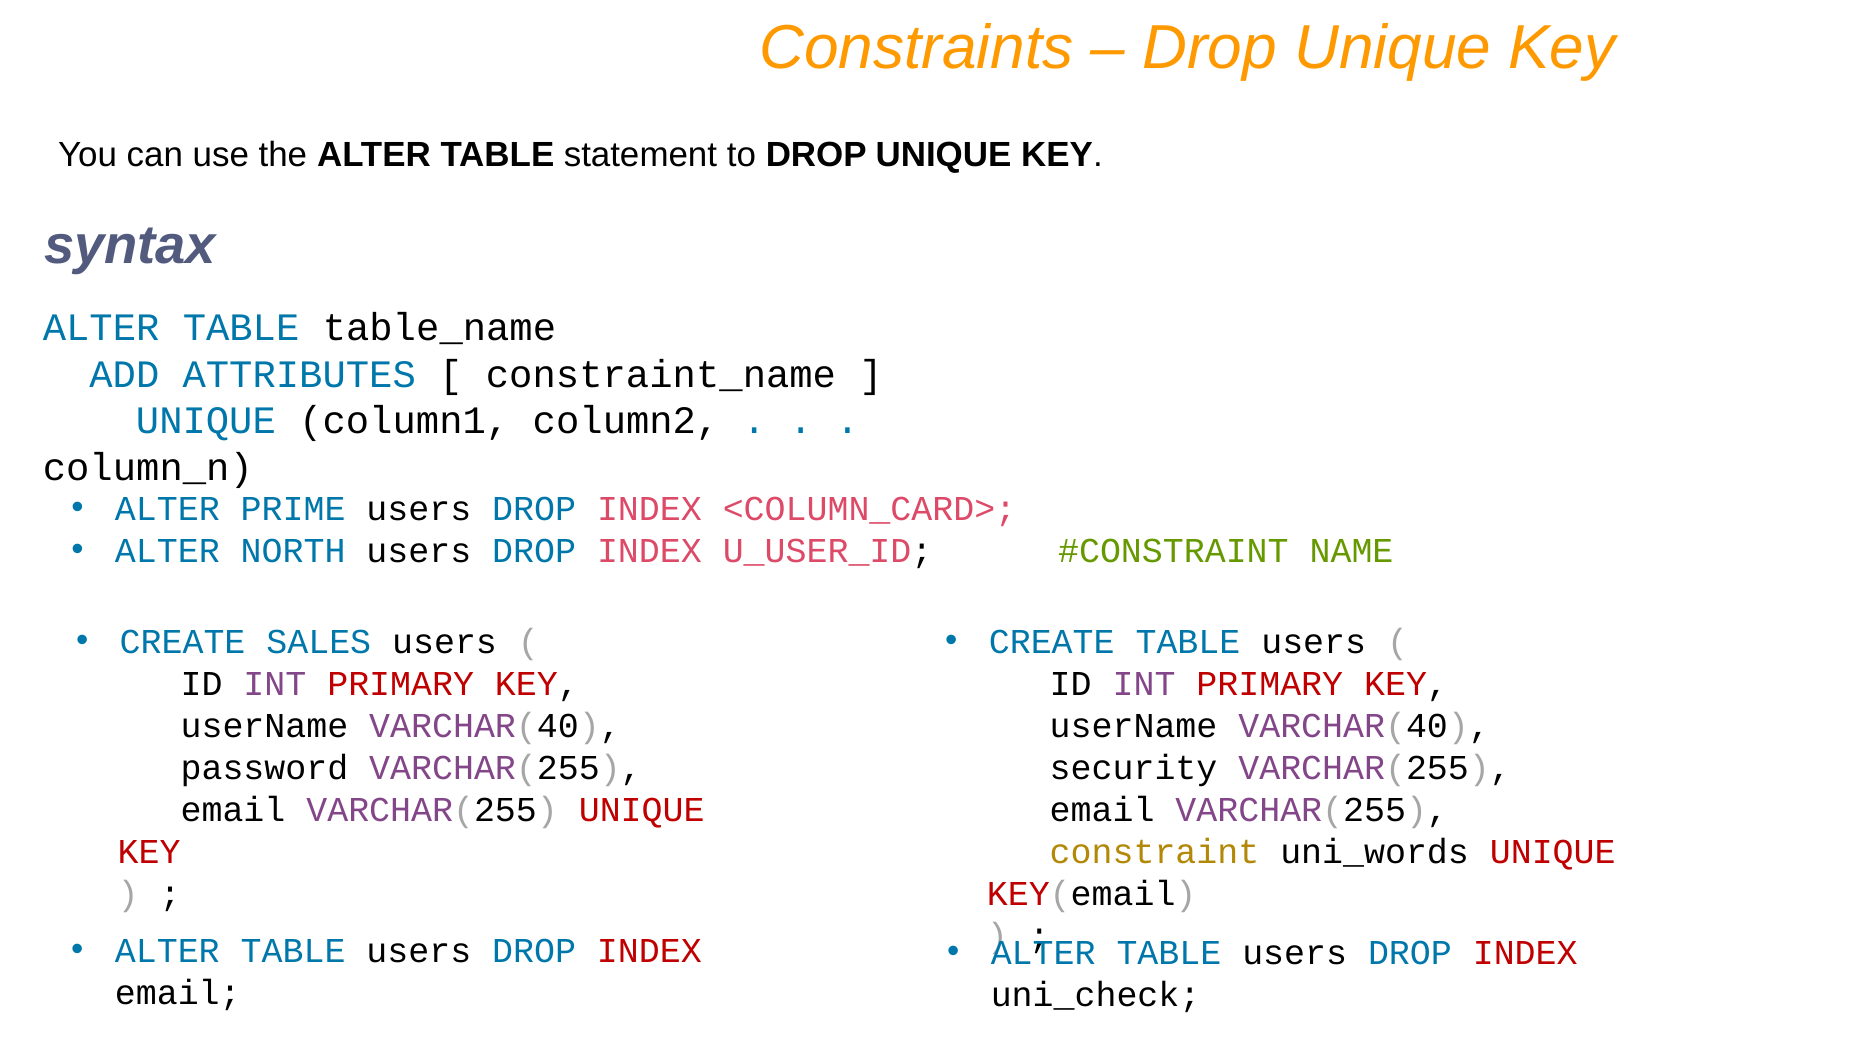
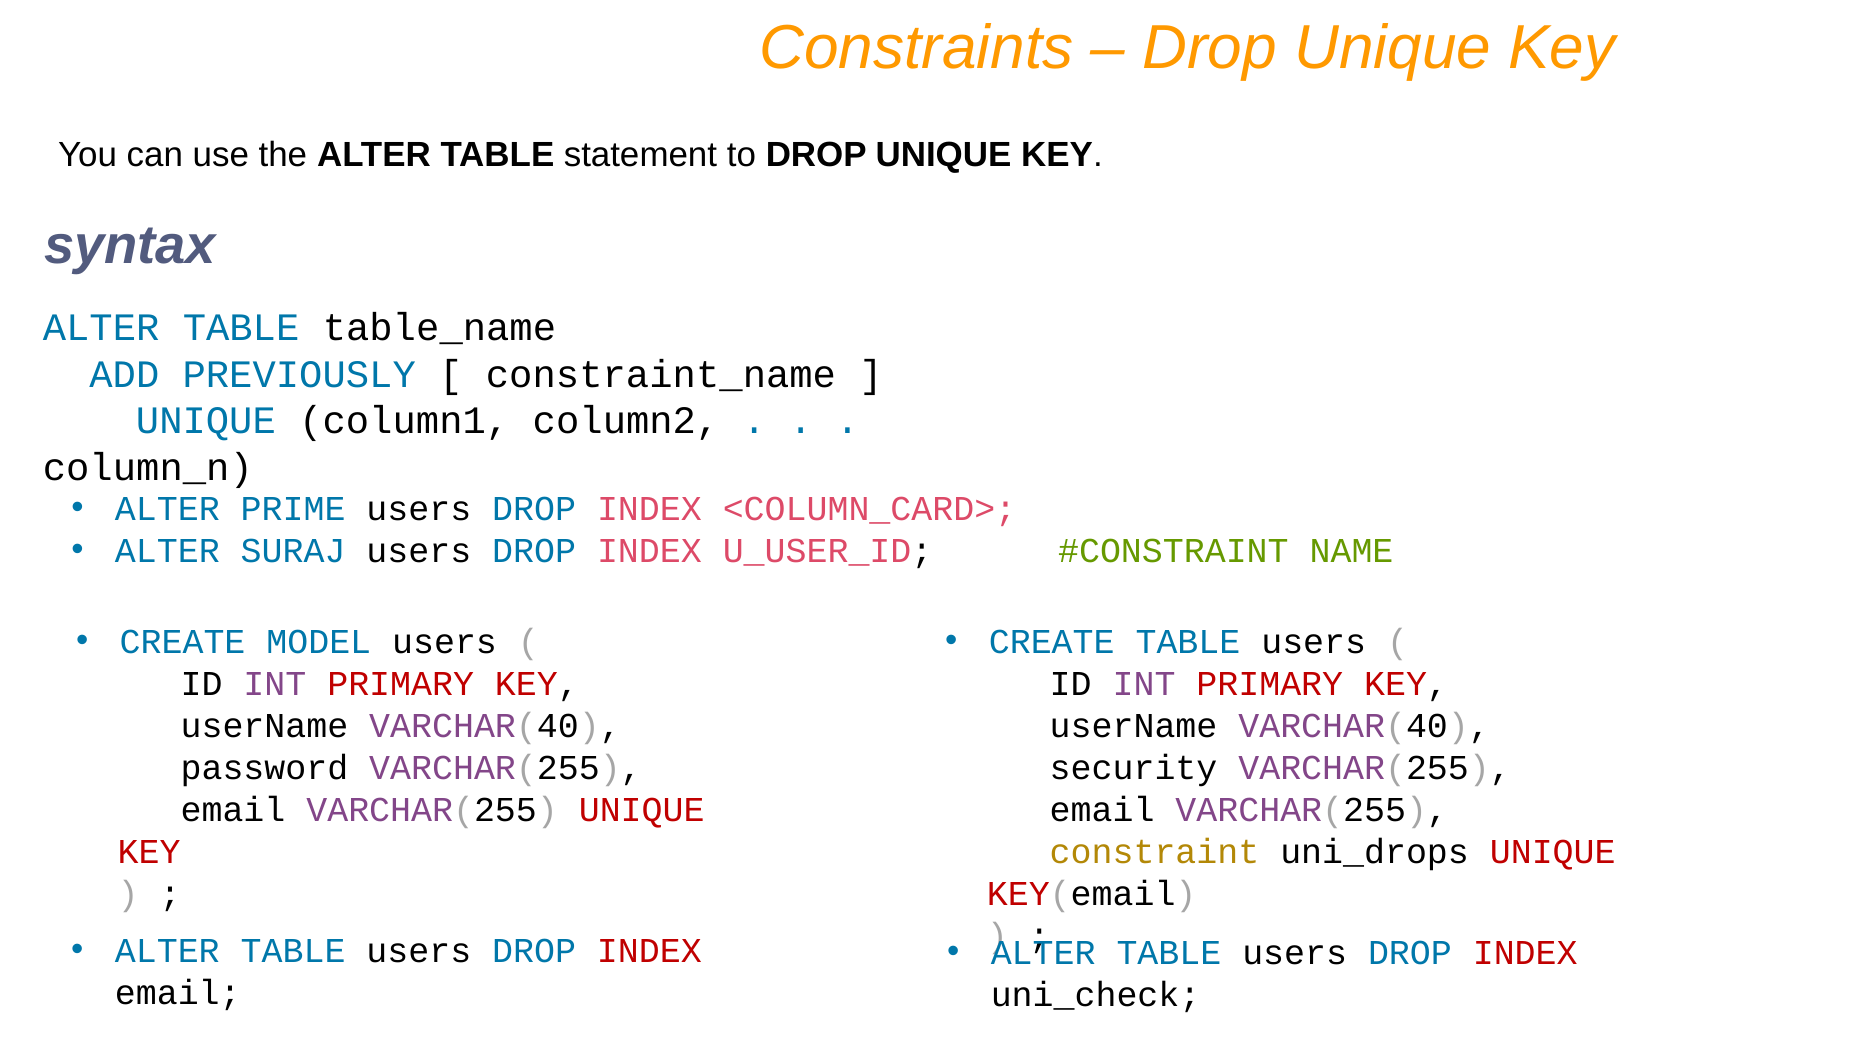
ATTRIBUTES: ATTRIBUTES -> PREVIOUSLY (299, 374)
NORTH: NORTH -> SURAJ (293, 551)
SALES: SALES -> MODEL (319, 642)
uni_words: uni_words -> uni_drops (1375, 852)
